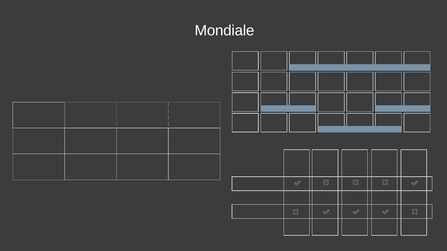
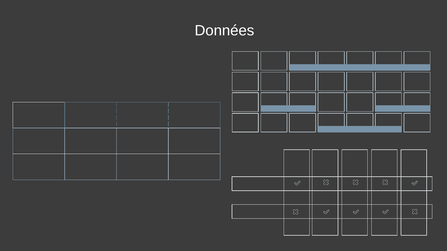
Mondiale: Mondiale -> Données (224, 31)
